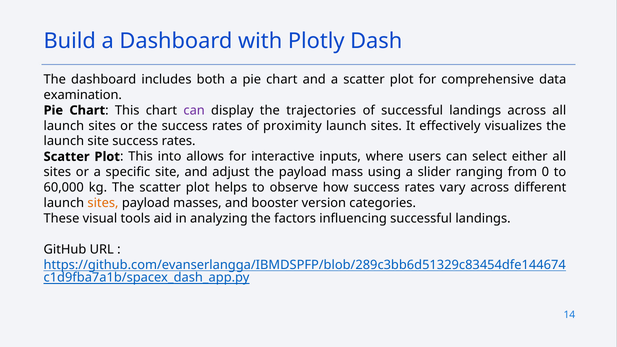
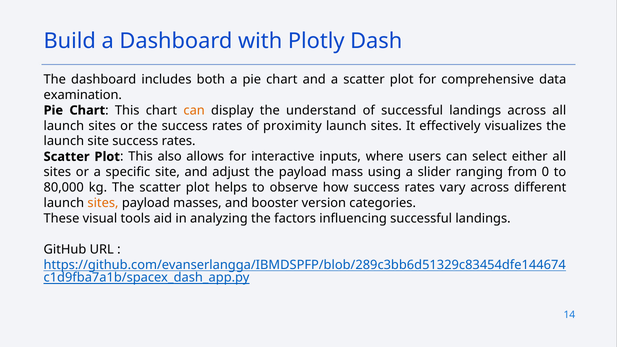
can colour: purple -> orange (194, 110)
trajectories: trajectories -> understand (321, 110)
into: into -> also (170, 157)
60,000: 60,000 -> 80,000 (64, 188)
